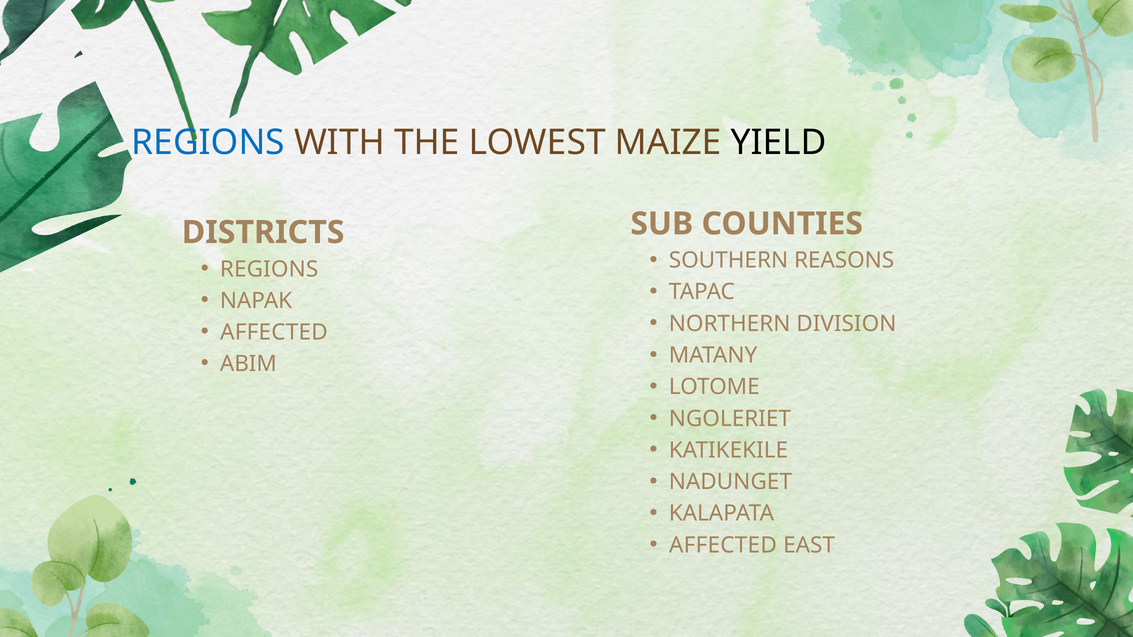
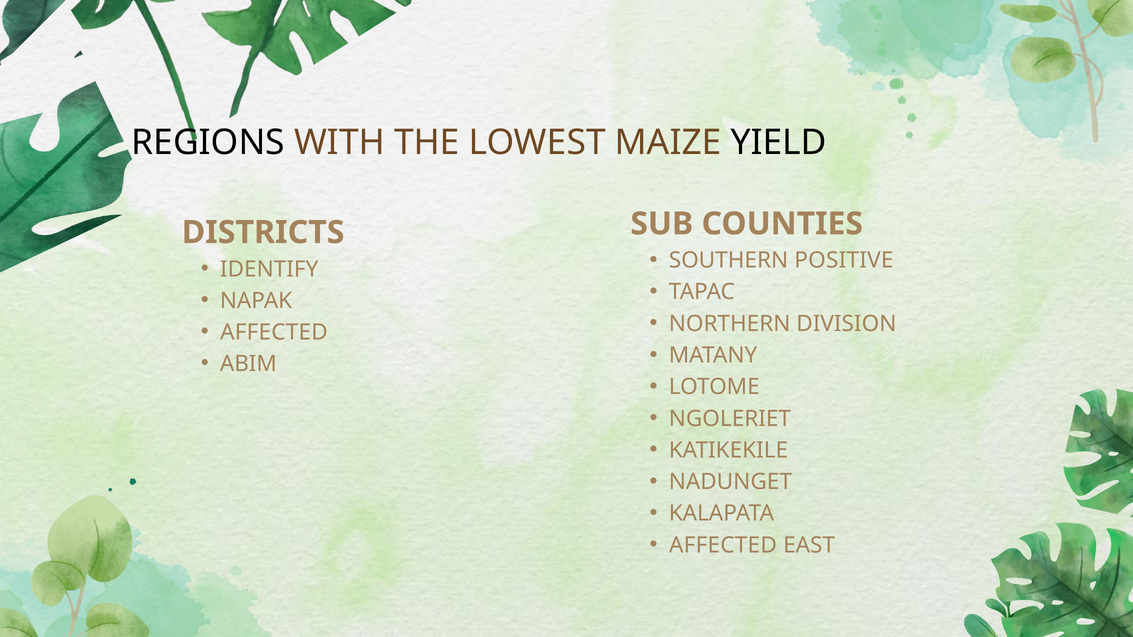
REGIONS colour: blue -> black (208, 143)
REASONS: REASONS -> POSITIVE (844, 261)
REGIONS: REGIONS -> IDENTIFY (269, 269)
